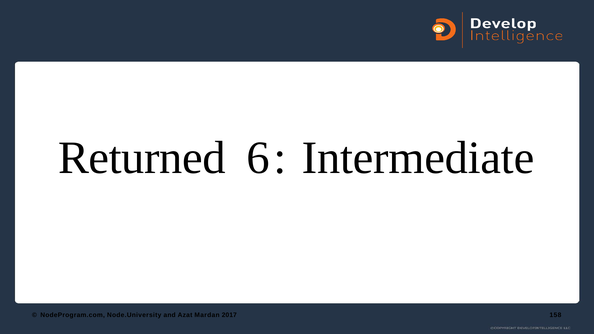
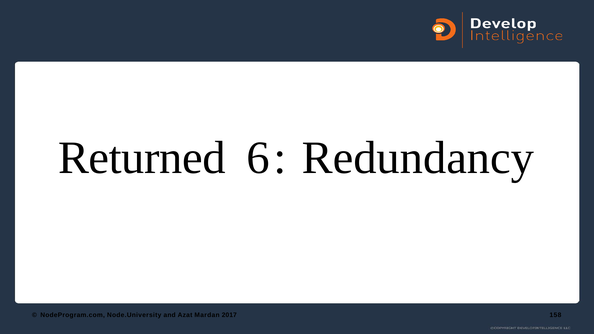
Intermediate: Intermediate -> Redundancy (418, 158)
